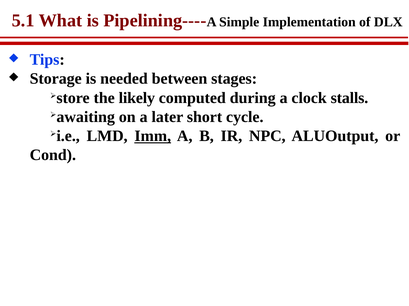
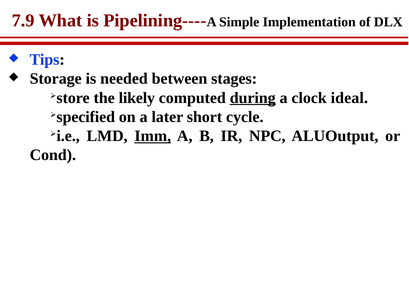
5.1: 5.1 -> 7.9 (23, 20)
during underline: none -> present (253, 98)
stalls: stalls -> ideal (349, 98)
awaiting: awaiting -> specified (86, 117)
